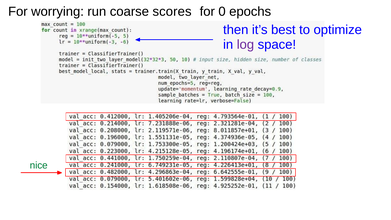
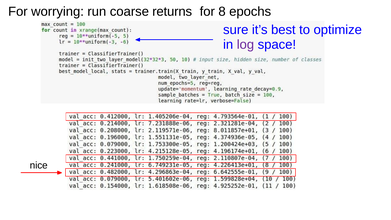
scores: scores -> returns (172, 12)
0: 0 -> 8 (222, 12)
then: then -> sure (236, 30)
nice colour: green -> black (39, 165)
